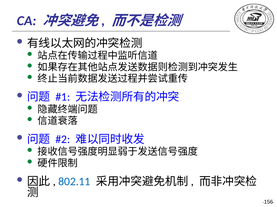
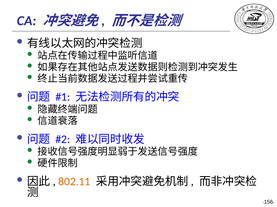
802.11 colour: blue -> orange (74, 182)
